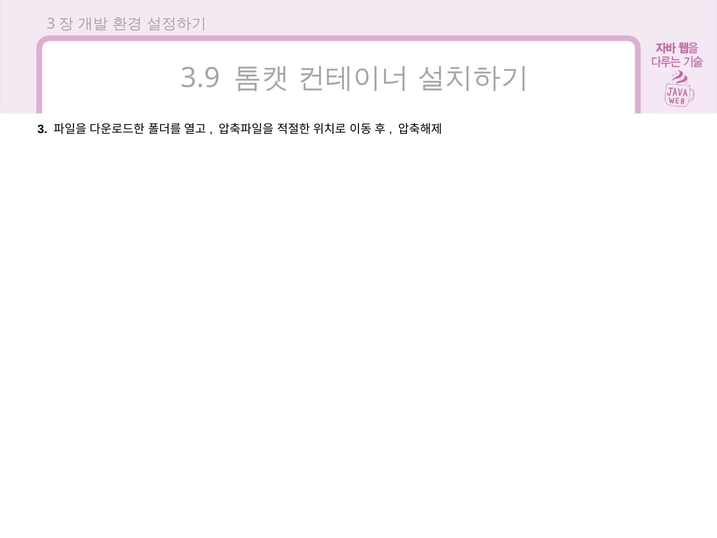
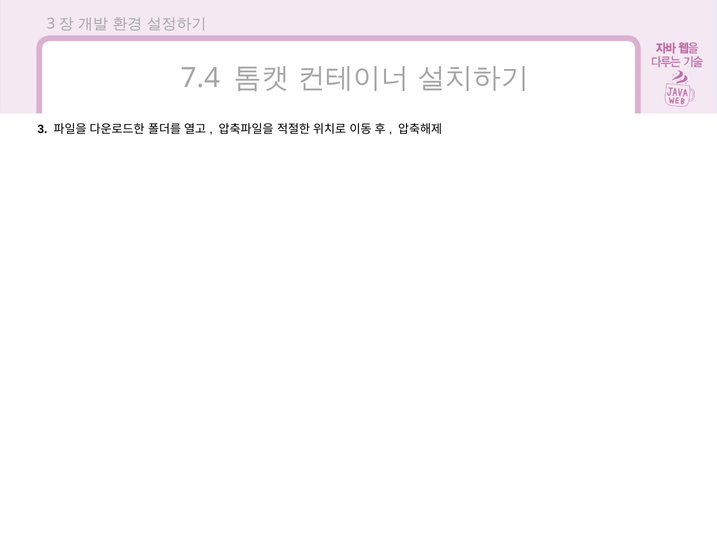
3.9: 3.9 -> 7.4 (200, 78)
